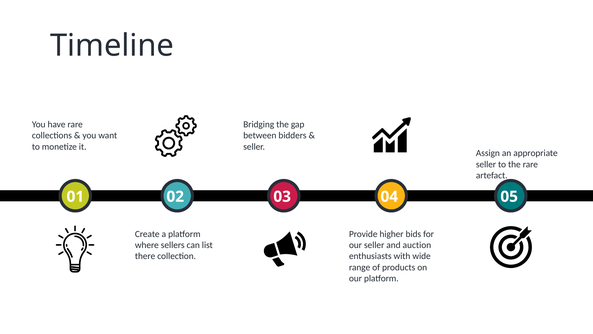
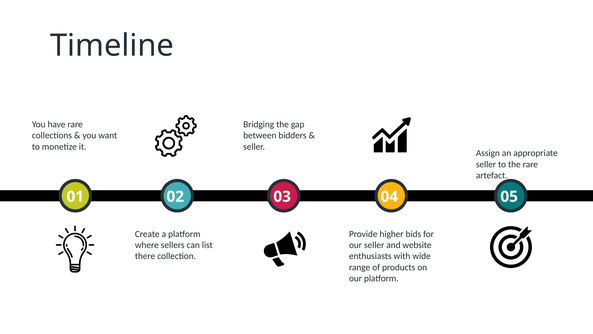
auction: auction -> website (417, 245)
